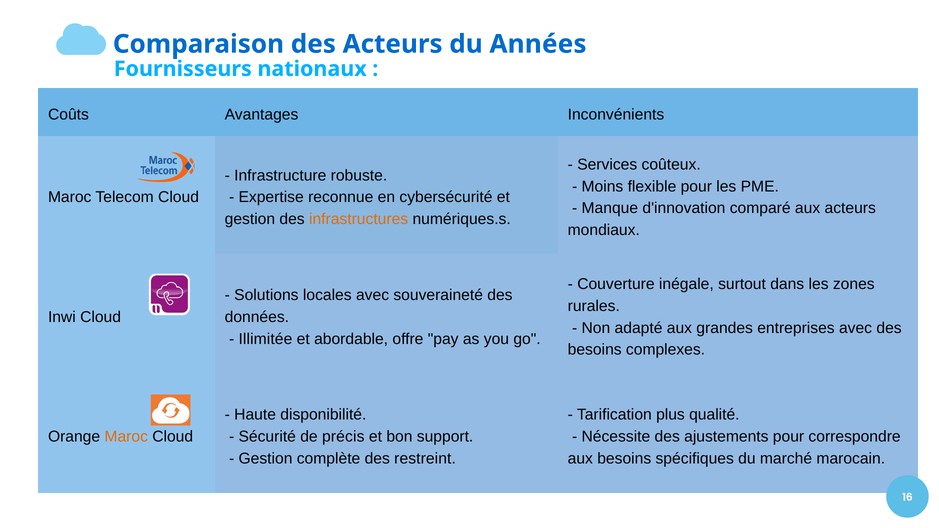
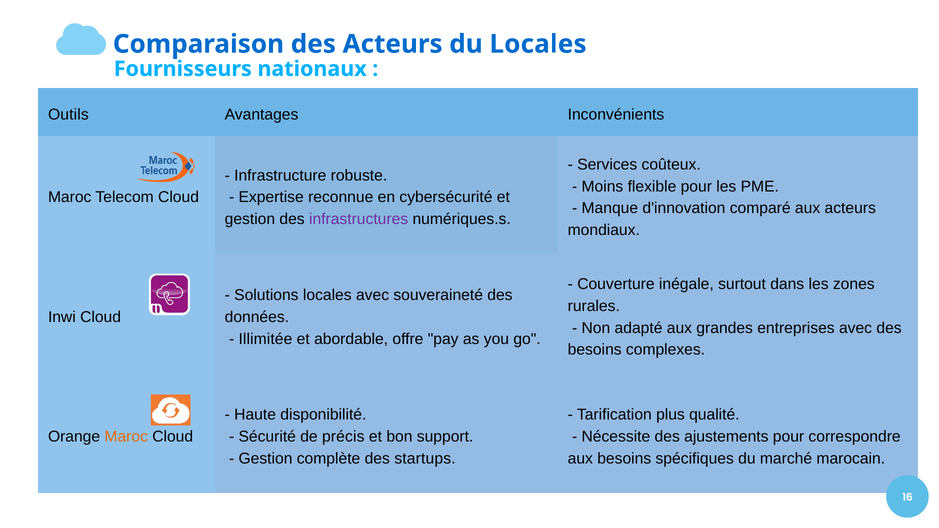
du Années: Années -> Locales (538, 44)
Coûts: Coûts -> Outils (68, 115)
infrastructures colour: orange -> purple (359, 219)
restreint: restreint -> startups (425, 459)
